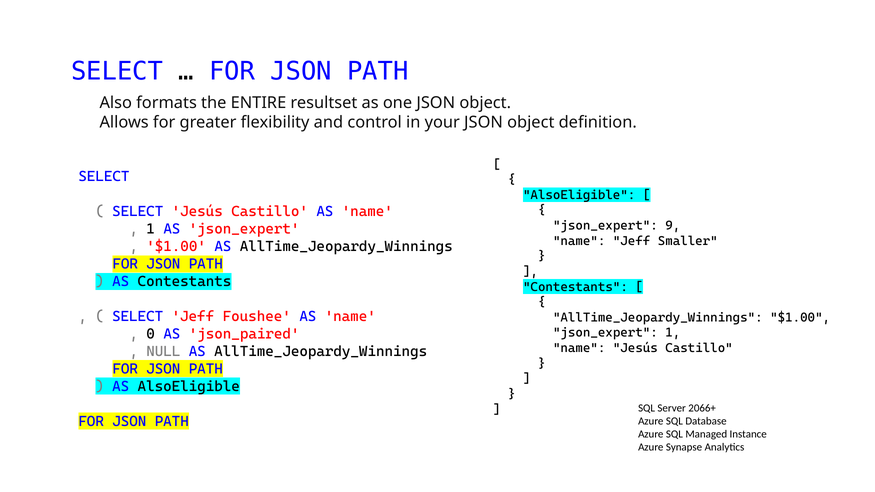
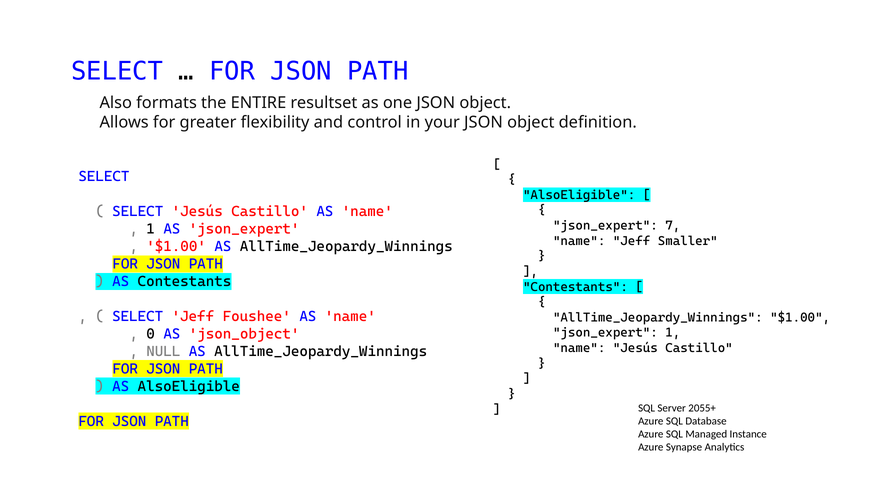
9: 9 -> 7 (673, 226)
json_paired: json_paired -> json_object (244, 334)
2066+: 2066+ -> 2055+ (702, 408)
